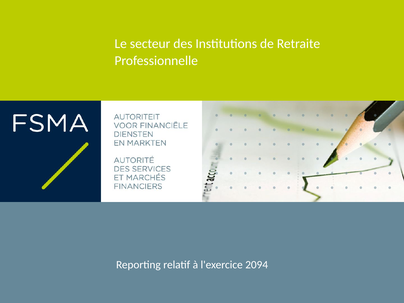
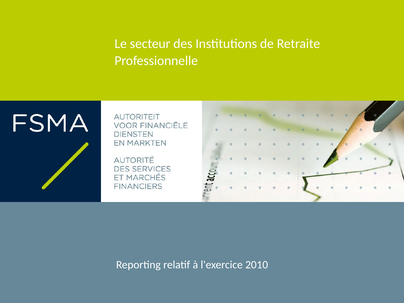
2094: 2094 -> 2010 (257, 265)
